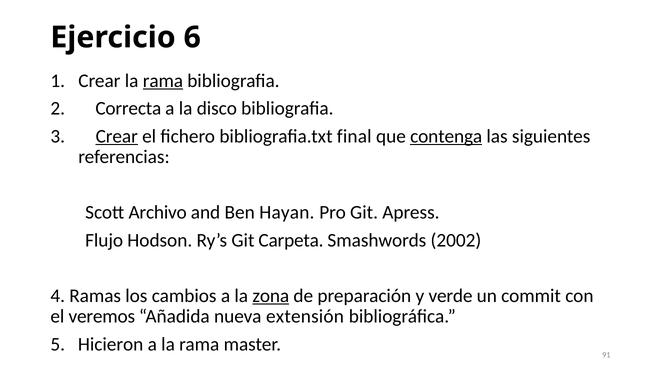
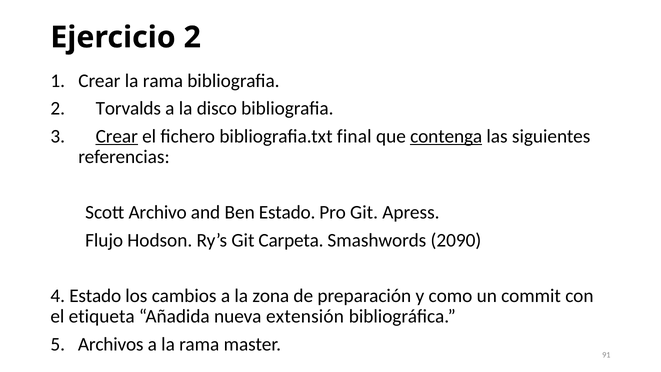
Ejercicio 6: 6 -> 2 (192, 37)
rama underline: present -> none (163, 81)
Correcta: Correcta -> Torvalds (128, 108)
Ben Hayan: Hayan -> Estado (287, 212)
2002: 2002 -> 2090 (456, 240)
4 Ramas: Ramas -> Estado (95, 296)
zona underline: present -> none (271, 296)
verde: verde -> como (450, 296)
veremos: veremos -> etiqueta (102, 316)
Hicieron: Hicieron -> Archivos (111, 344)
